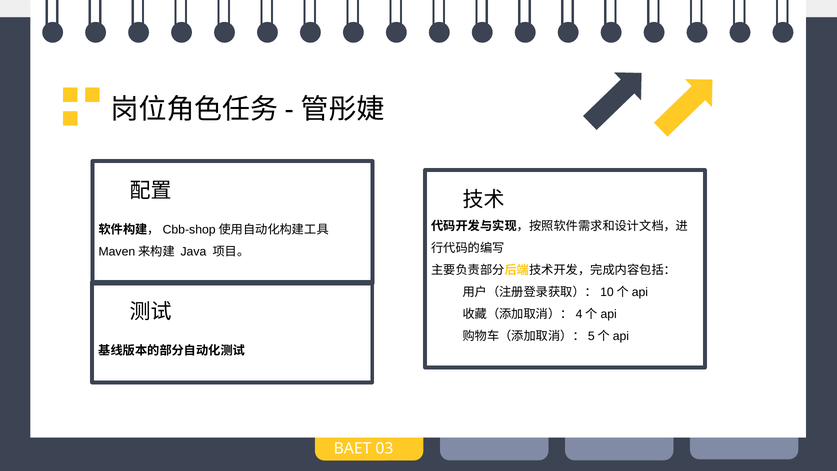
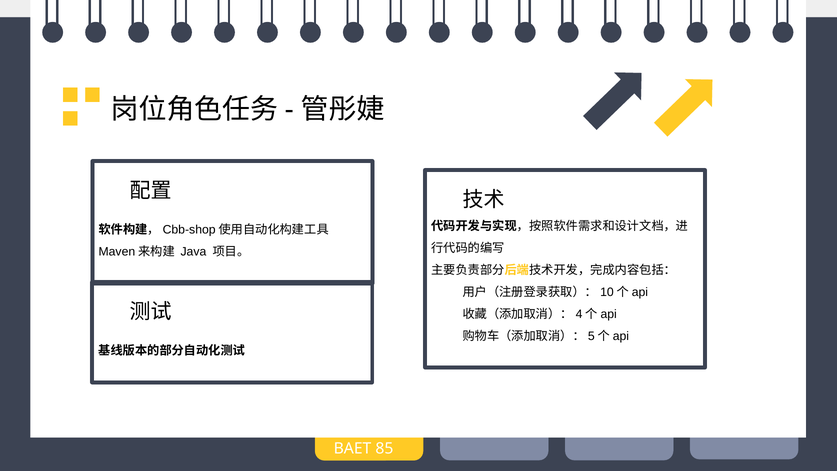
03: 03 -> 85 (384, 448)
